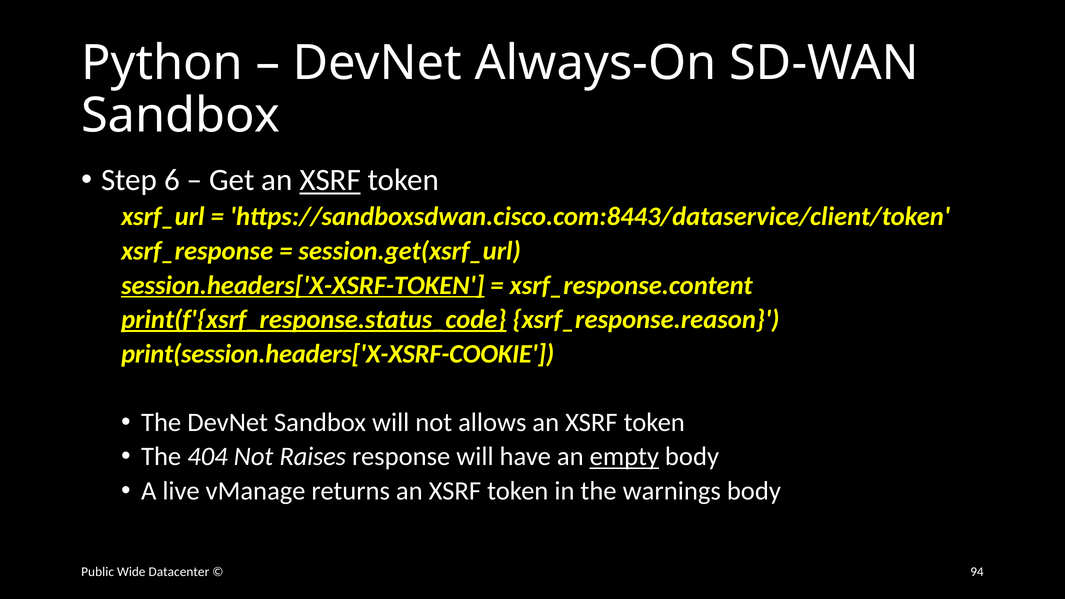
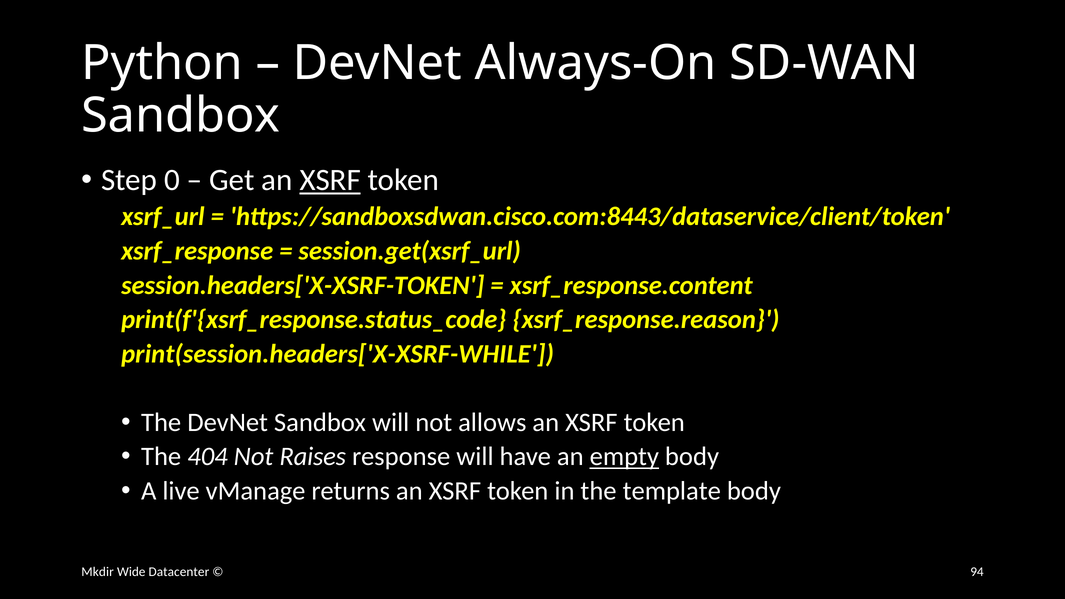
6: 6 -> 0 (172, 180)
session.headers['X-XSRF-TOKEN underline: present -> none (303, 285)
print(f'{xsrf_response.status_code underline: present -> none (314, 320)
print(session.headers['X-XSRF-COOKIE: print(session.headers['X-XSRF-COOKIE -> print(session.headers['X-XSRF-WHILE (338, 354)
warnings: warnings -> template (672, 491)
Public: Public -> Mkdir (98, 572)
